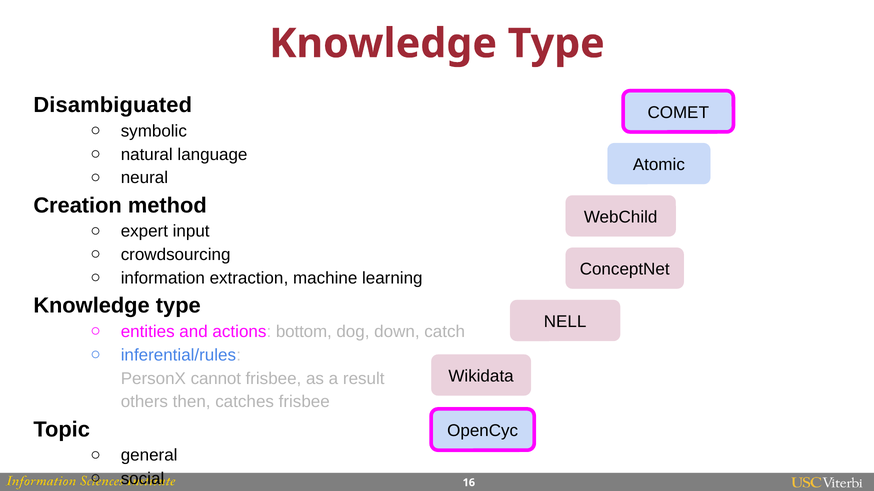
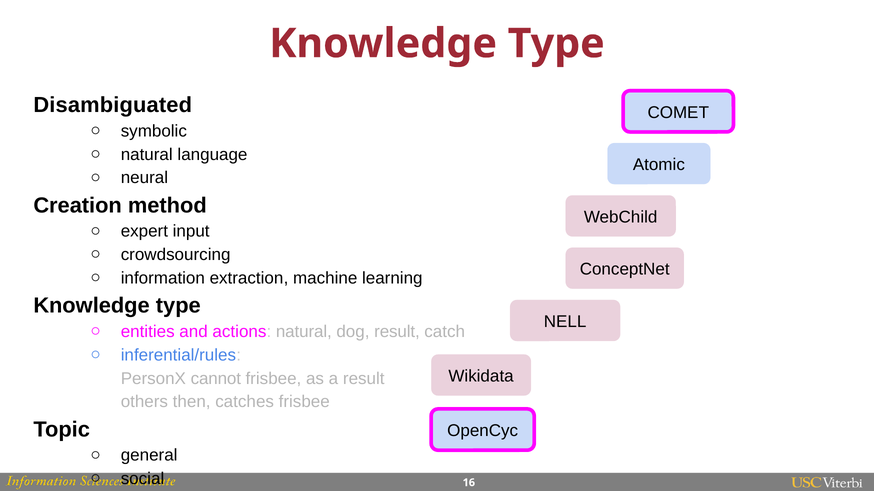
actions bottom: bottom -> natural (304, 332)
dog down: down -> result (397, 332)
